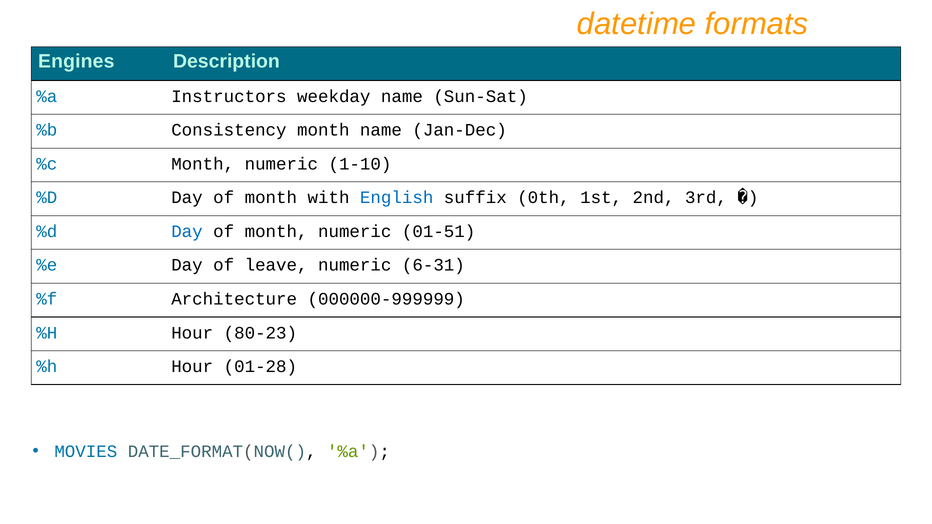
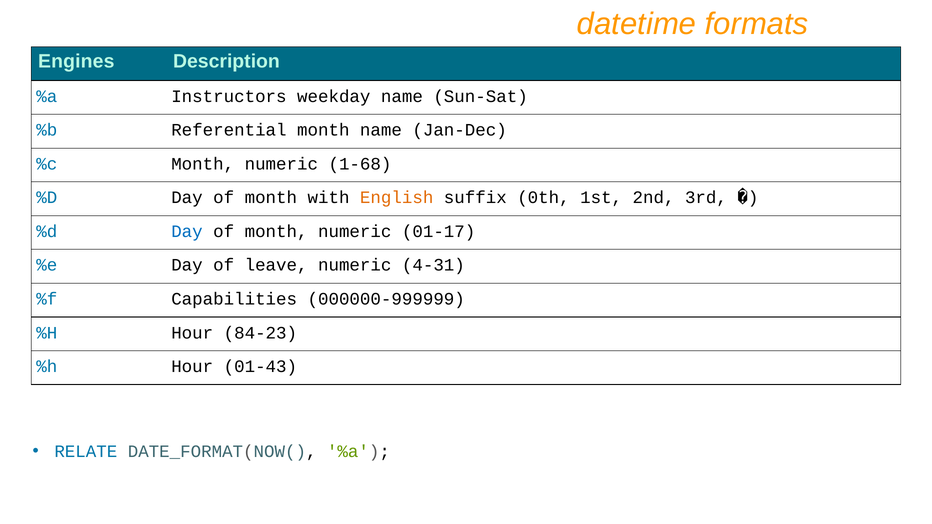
Consistency: Consistency -> Referential (229, 130)
1-10: 1-10 -> 1-68 (360, 164)
English colour: blue -> orange (397, 198)
01-51: 01-51 -> 01-17 (439, 232)
6-31: 6-31 -> 4-31 (433, 265)
Architecture: Architecture -> Capabilities (234, 299)
80-23: 80-23 -> 84-23 (260, 333)
01-28: 01-28 -> 01-43 (260, 367)
MOVIES: MOVIES -> RELATE (86, 451)
